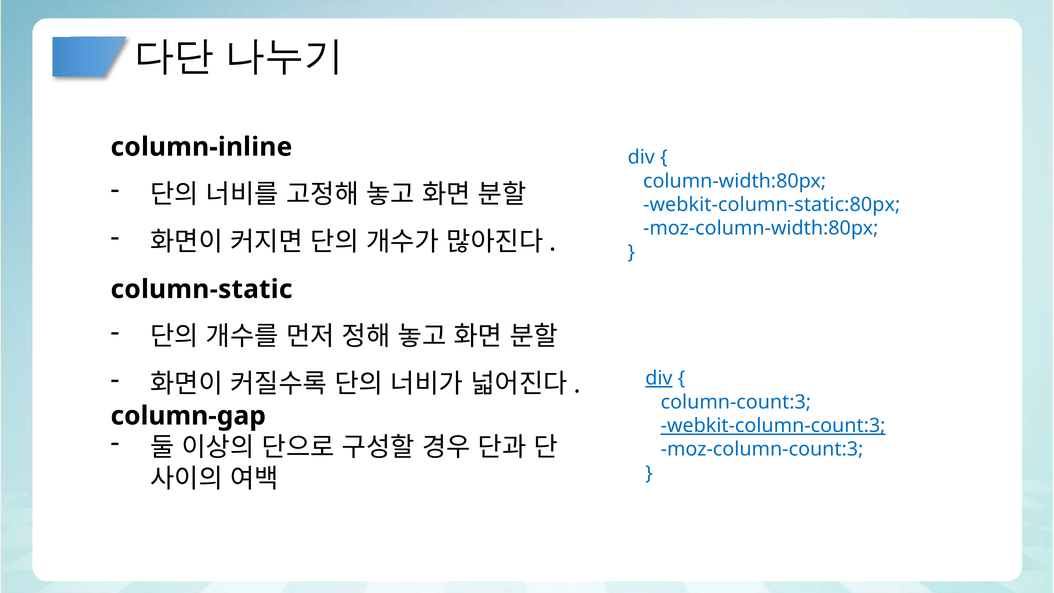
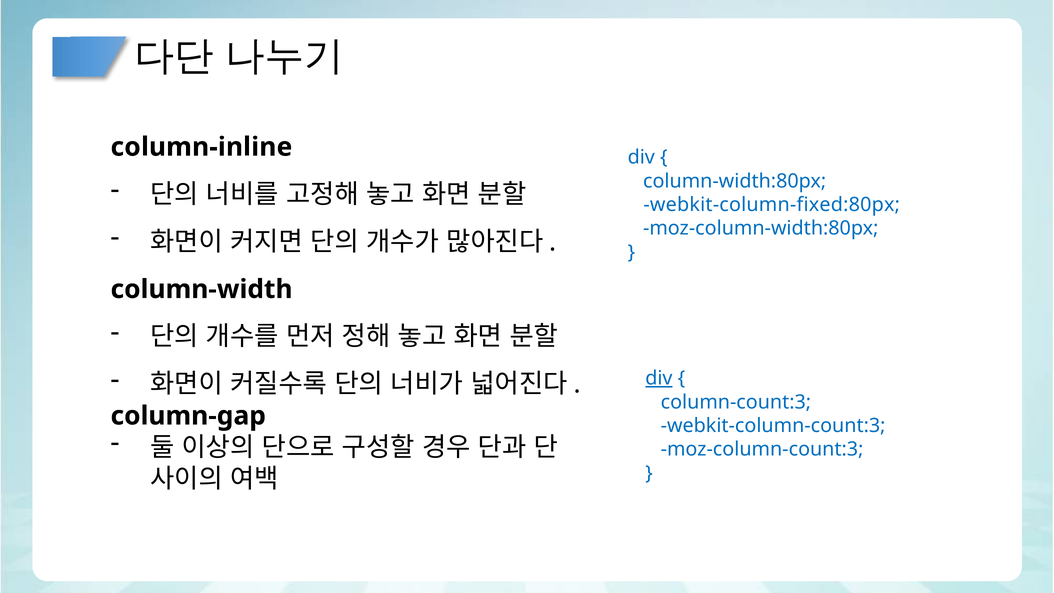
webkit-column-static:80px: webkit-column-static:80px -> webkit-column-fixed:80px (772, 205)
column-static: column-static -> column-width (202, 289)
webkit-column-count:3 underline: present -> none (773, 426)
